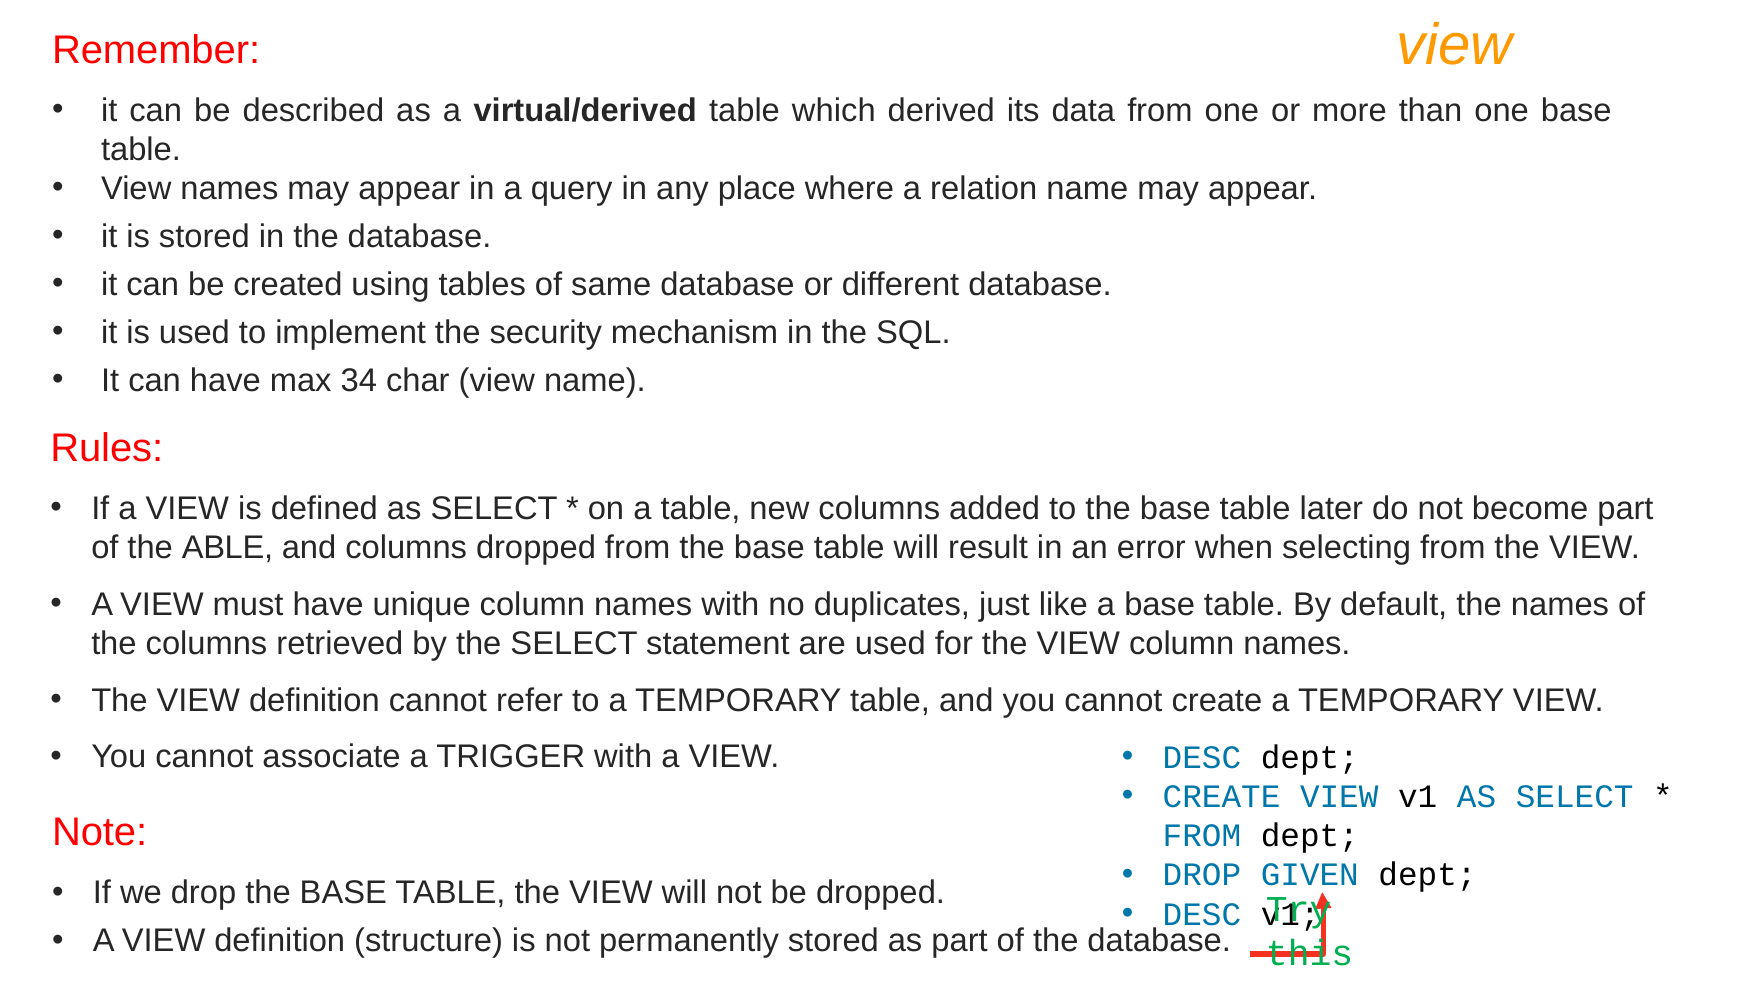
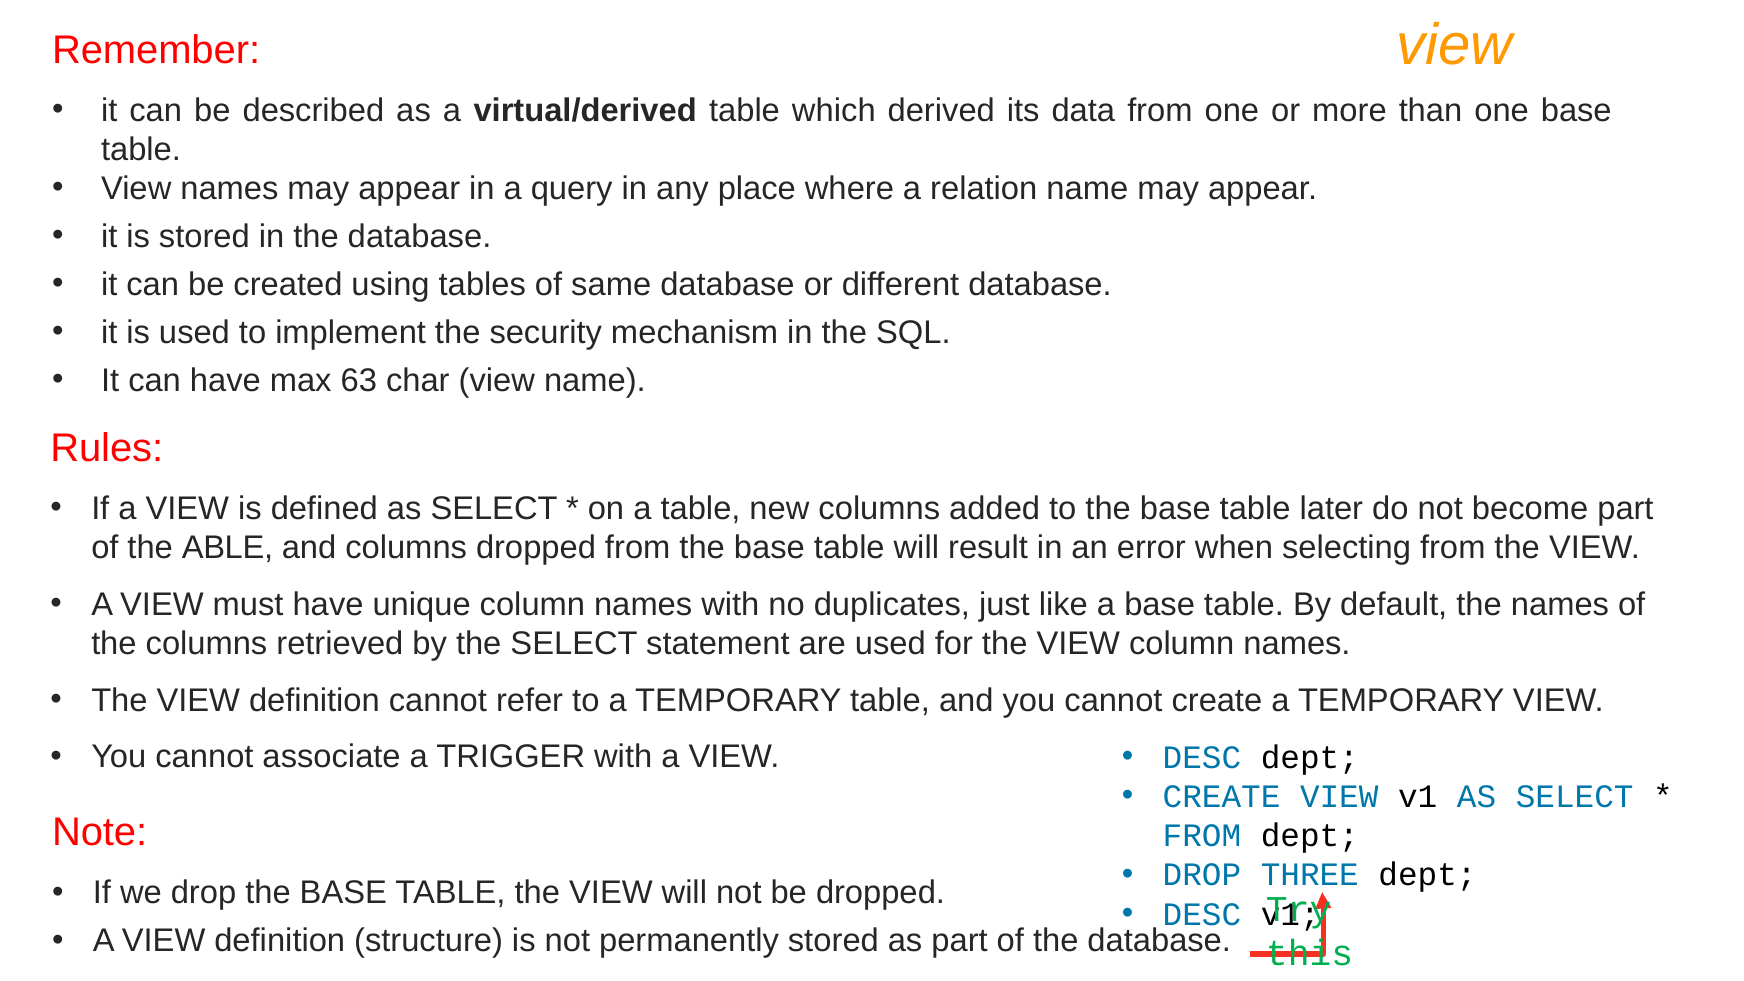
34: 34 -> 63 (359, 381)
GIVEN: GIVEN -> THREE (1310, 875)
